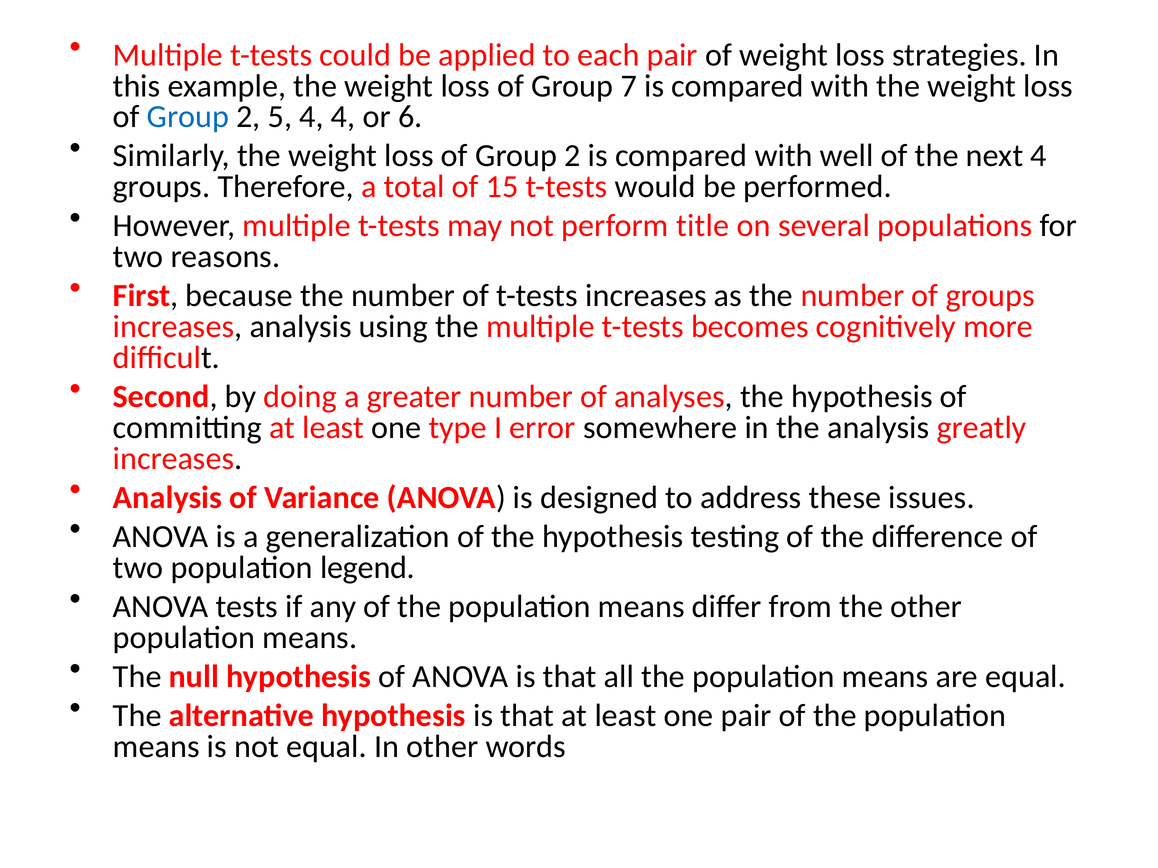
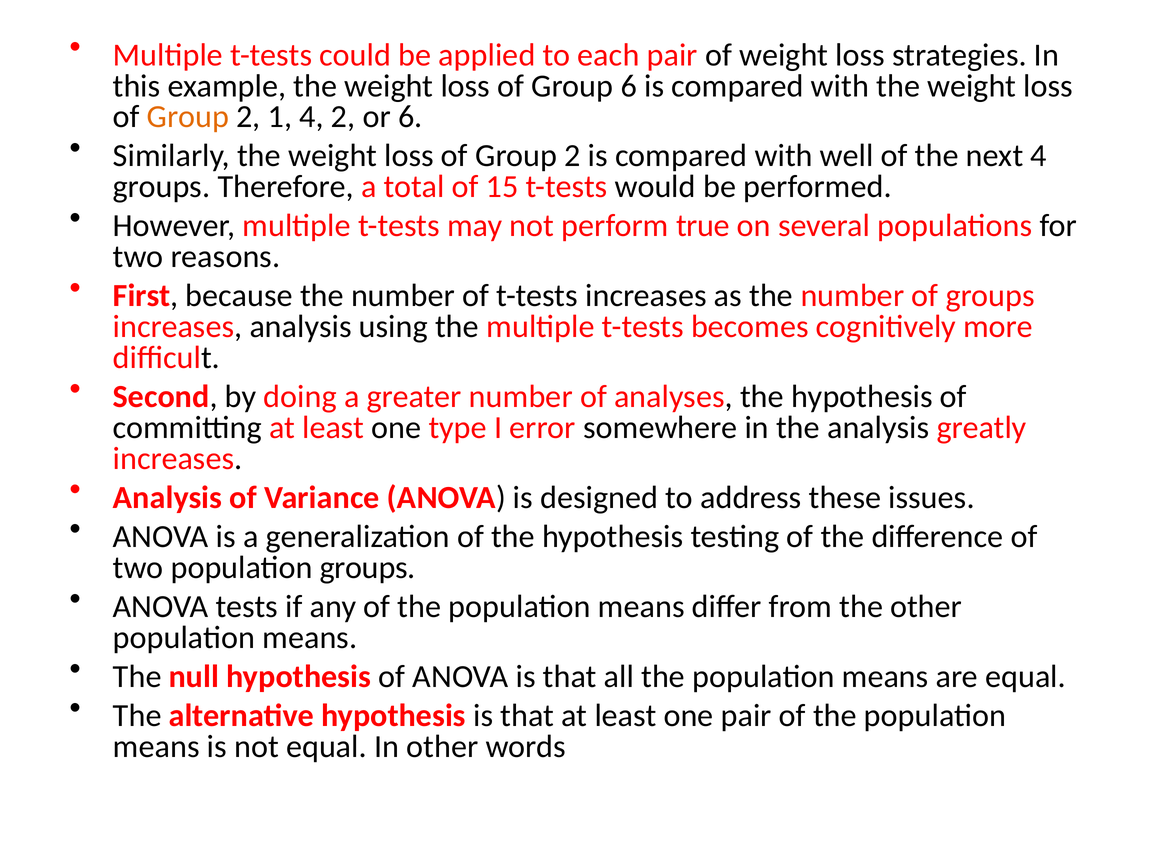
Group 7: 7 -> 6 (629, 86)
Group colour: blue -> orange (188, 117)
5: 5 -> 1 (280, 117)
4 4: 4 -> 2 (343, 117)
title: title -> true (703, 226)
population legend: legend -> groups (368, 568)
